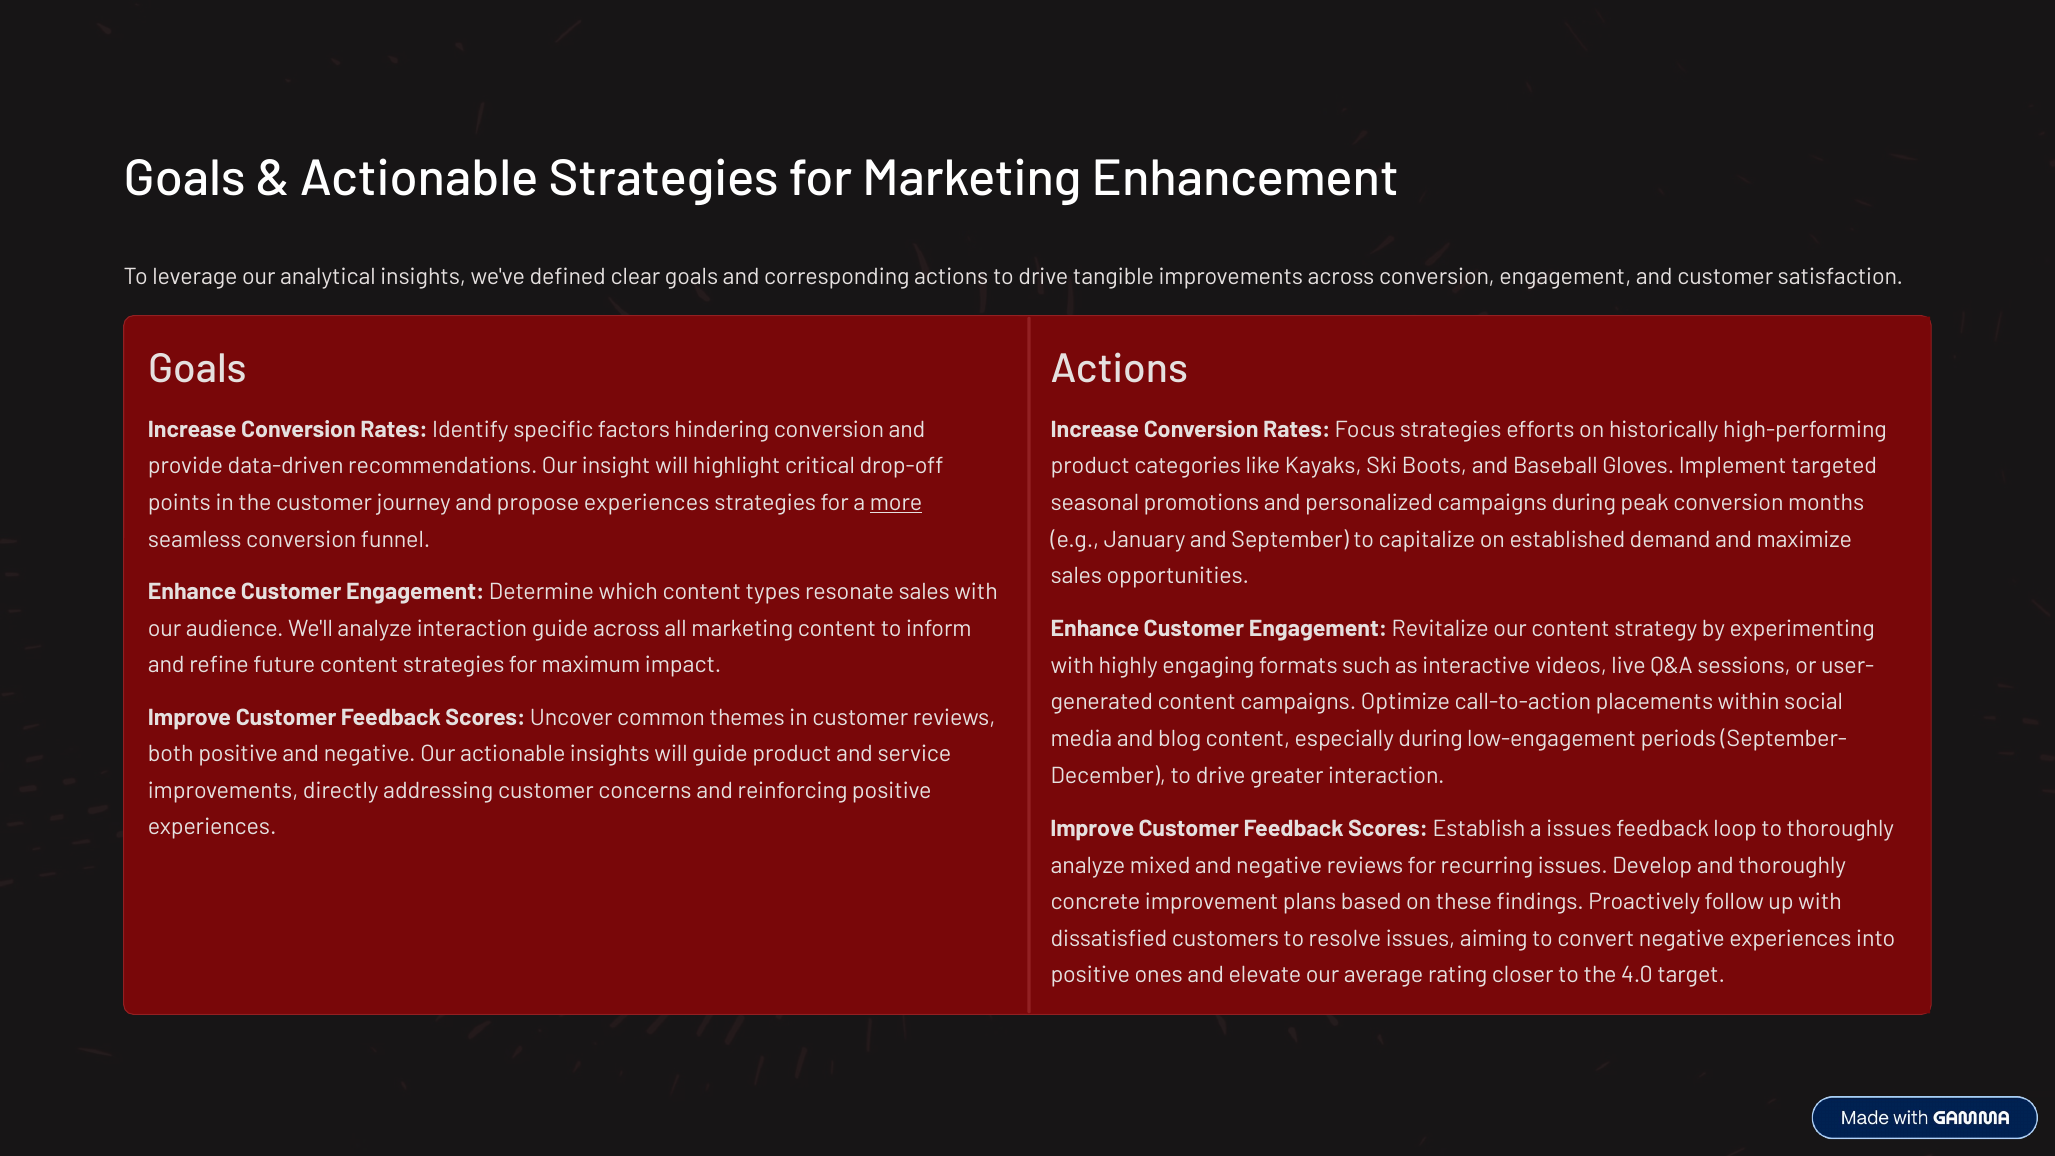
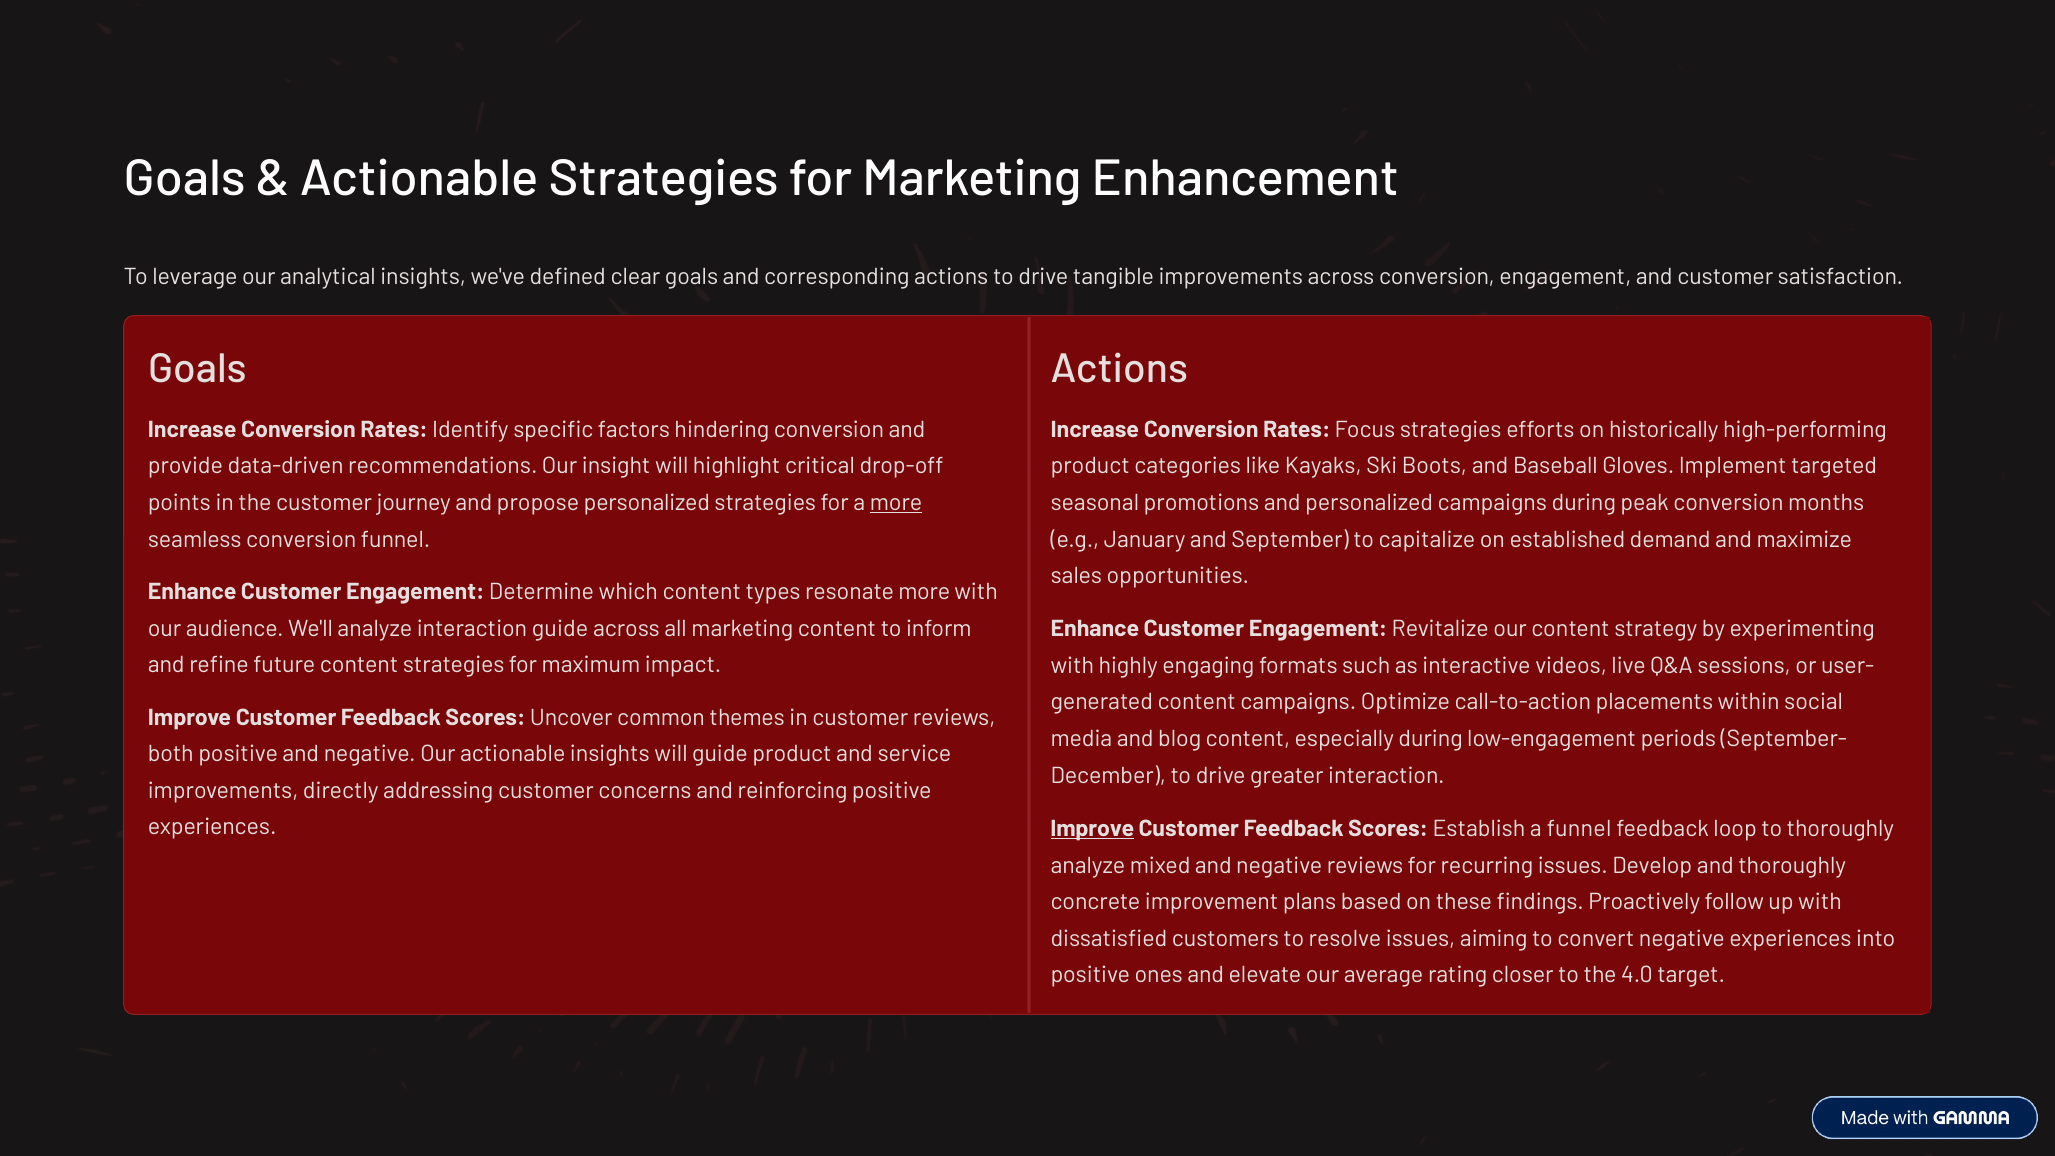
propose experiences: experiences -> personalized (647, 503)
resonate sales: sales -> more (924, 592)
Improve underline: none -> present (1092, 829)
a issues: issues -> funnel (1579, 829)
